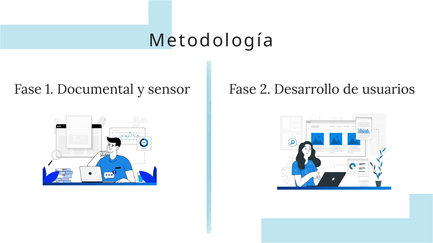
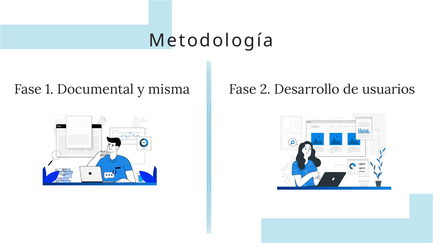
sensor: sensor -> misma (169, 90)
